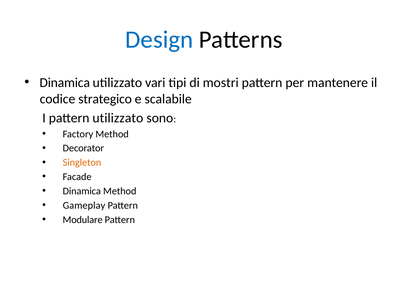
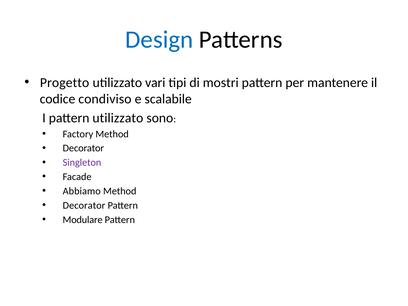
Dinamica: Dinamica -> Progetto (65, 83)
strategico: strategico -> condiviso (105, 99)
Singleton colour: orange -> purple (82, 163)
Dinamica: Dinamica -> Abbiamo (82, 191)
Gameplay: Gameplay -> Decorator (84, 205)
